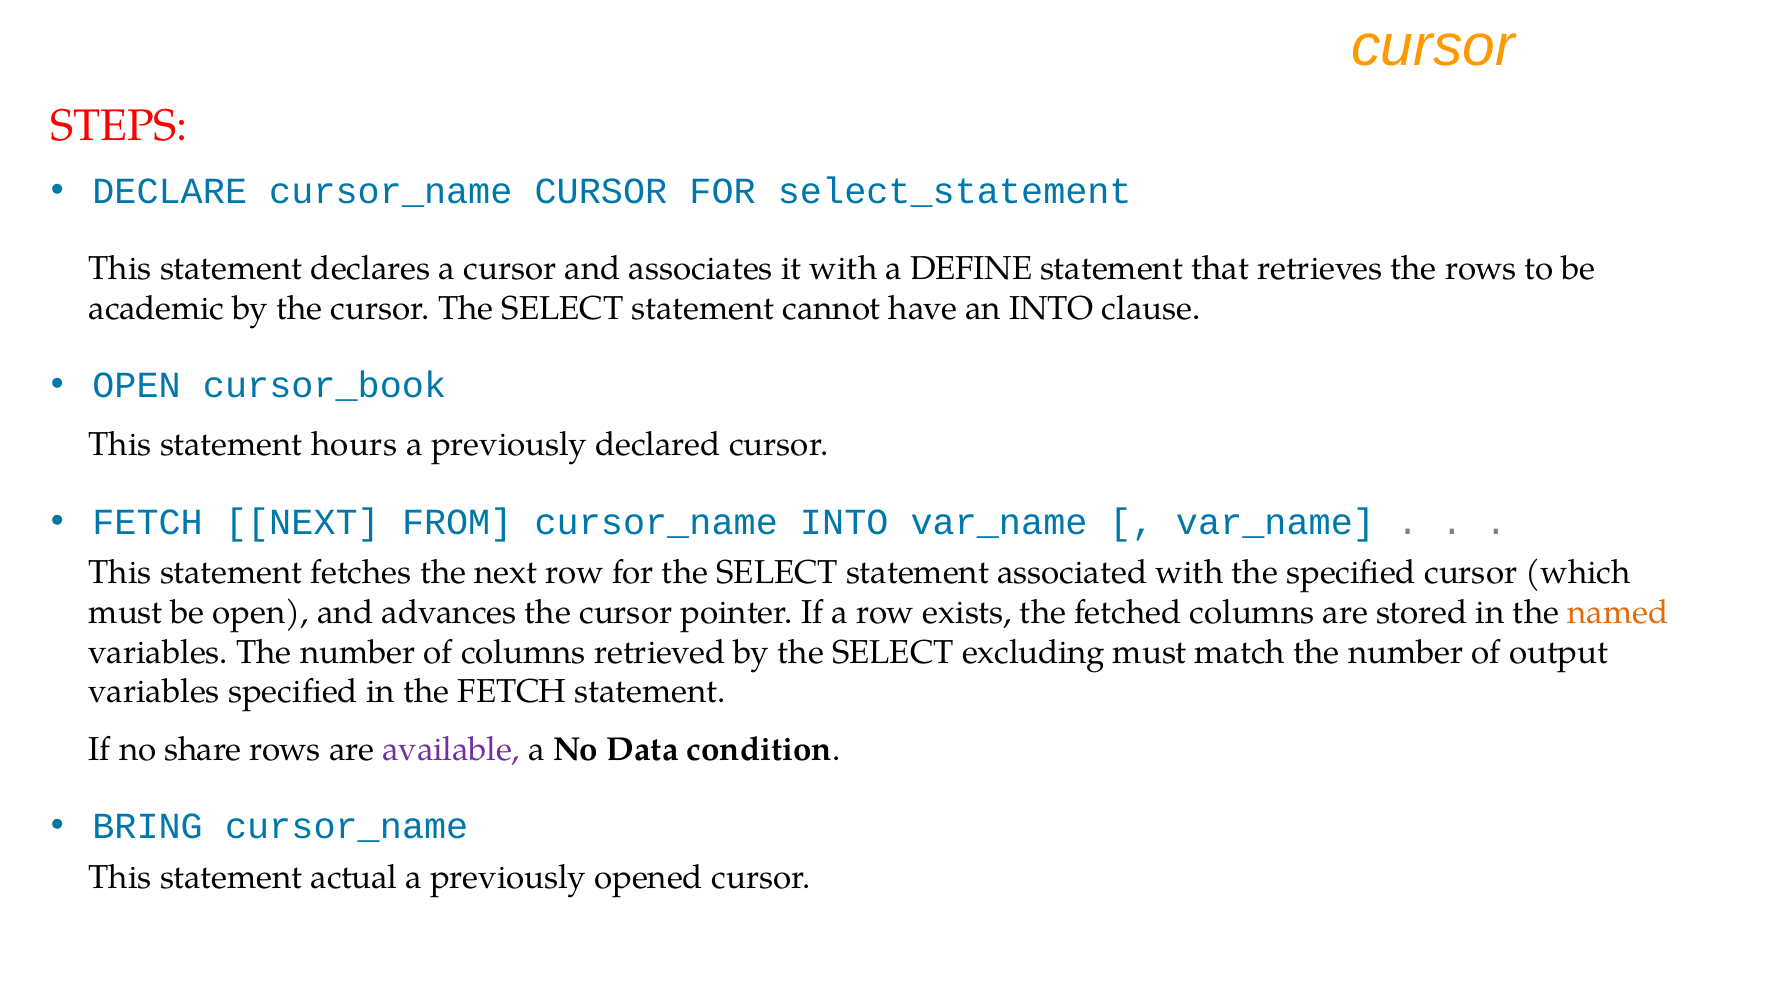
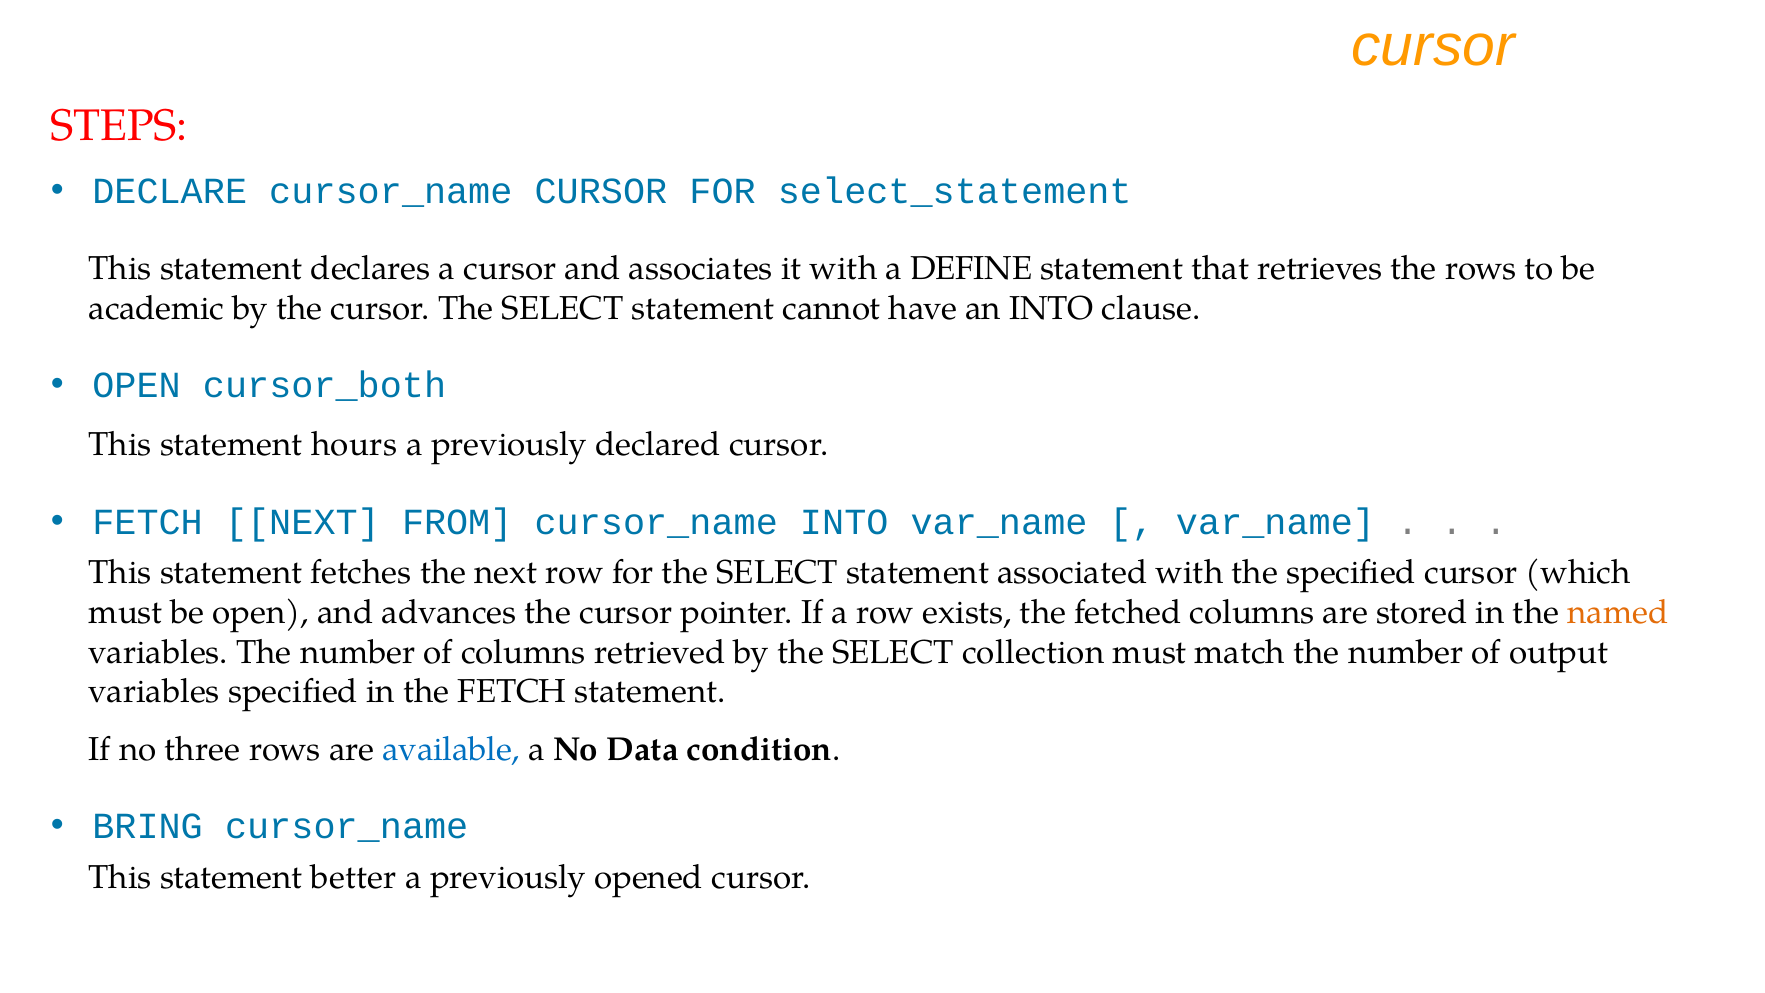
cursor_book: cursor_book -> cursor_both (325, 386)
excluding: excluding -> collection (1033, 652)
share: share -> three (203, 749)
available colour: purple -> blue (451, 749)
actual: actual -> better (354, 877)
